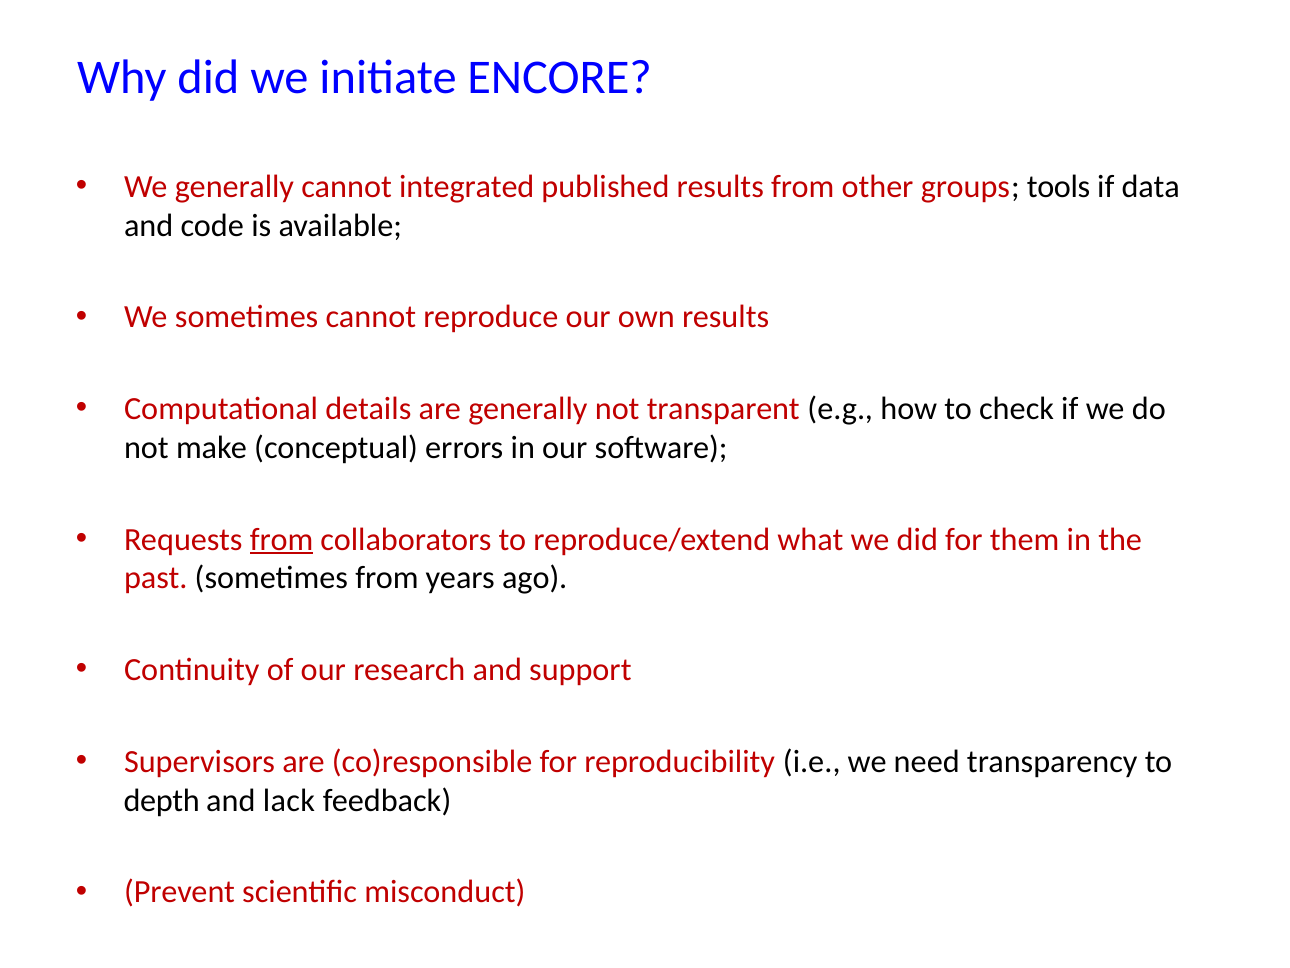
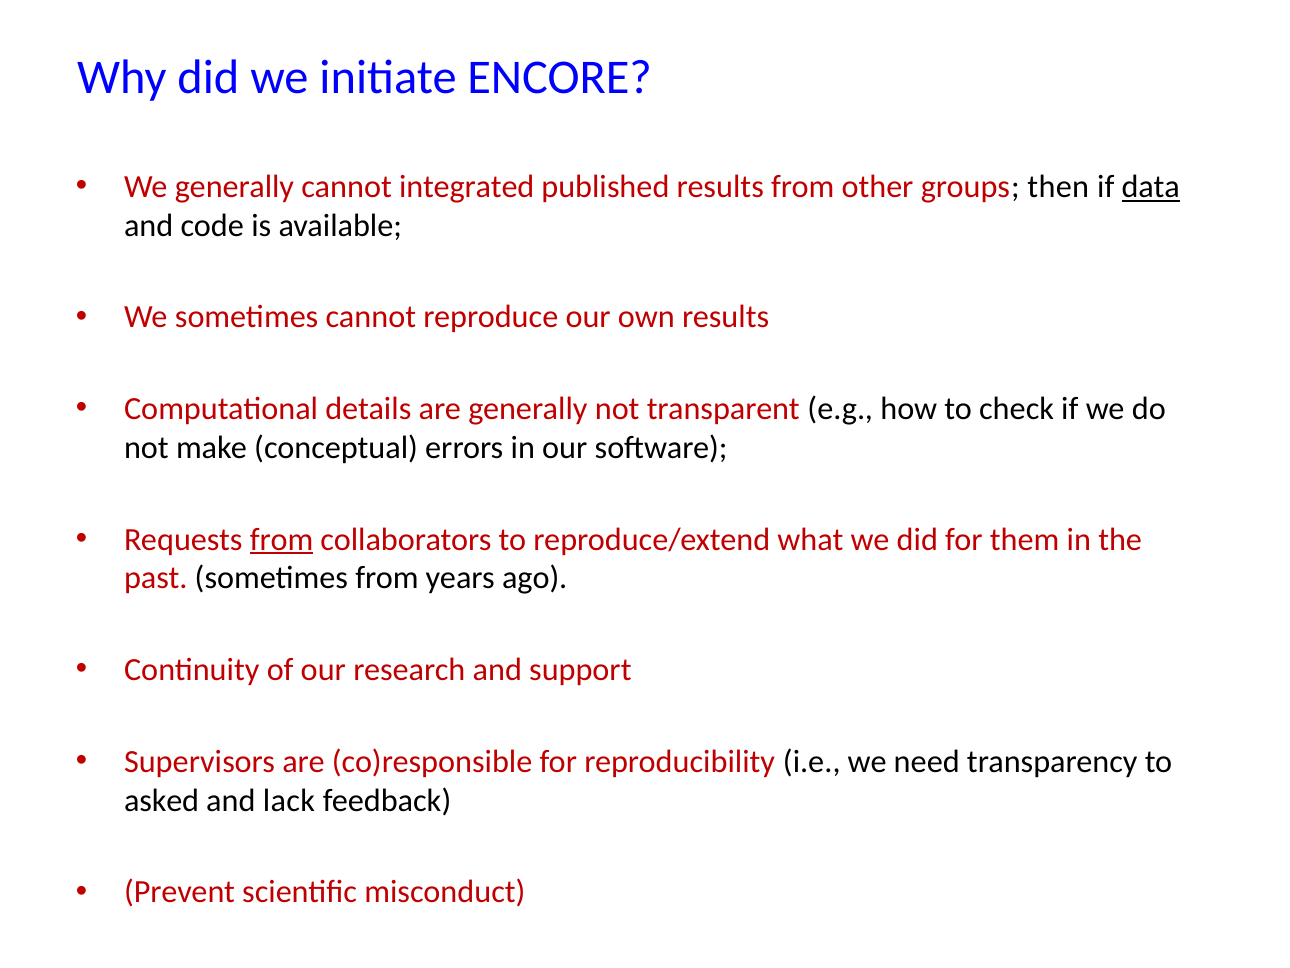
tools: tools -> then (1058, 187)
data underline: none -> present (1151, 187)
depth: depth -> asked (162, 800)
